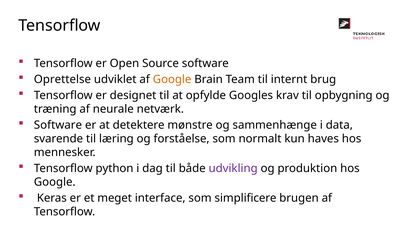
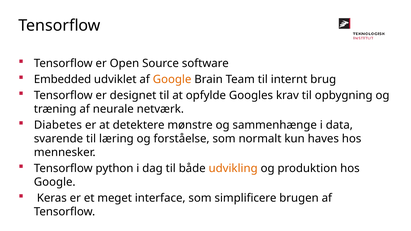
Oprettelse: Oprettelse -> Embedded (63, 80)
Software: Software -> Diabetes (58, 125)
udvikling colour: purple -> orange (233, 169)
